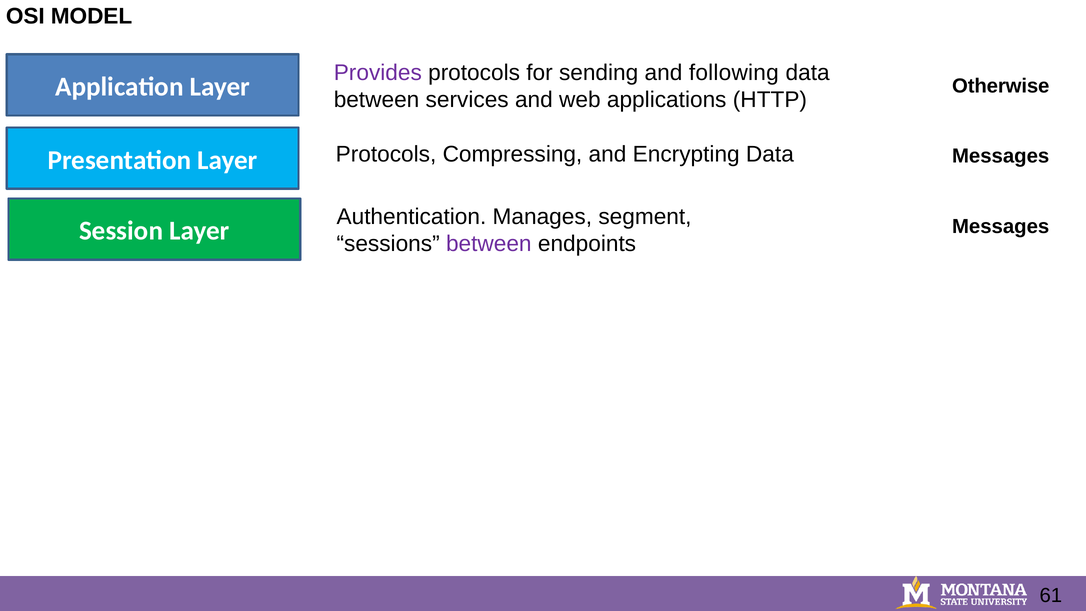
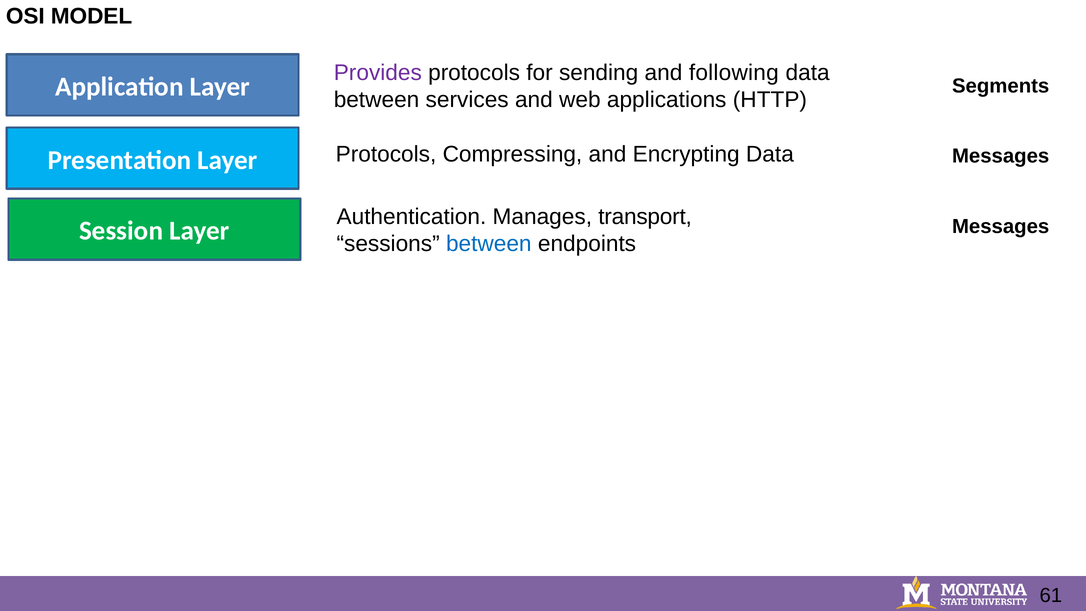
Otherwise: Otherwise -> Segments (1001, 86)
segment: segment -> transport (645, 217)
between colour: purple -> blue (489, 244)
